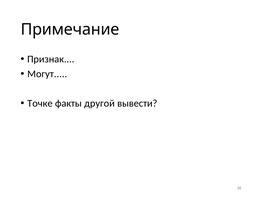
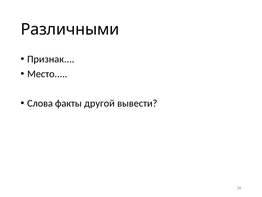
Примечание: Примечание -> Различными (70, 29)
Могут: Могут -> Место (47, 74)
Точке: Точке -> Слова (40, 103)
